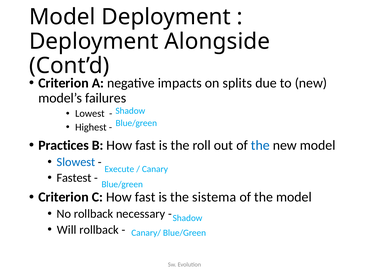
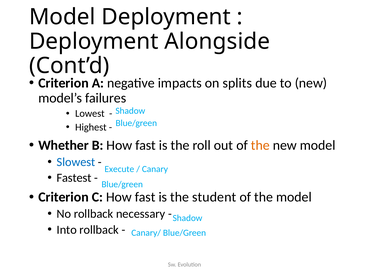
Practices: Practices -> Whether (64, 145)
the colour: blue -> orange (260, 145)
sistema: sistema -> student (214, 197)
Will: Will -> Into (67, 230)
